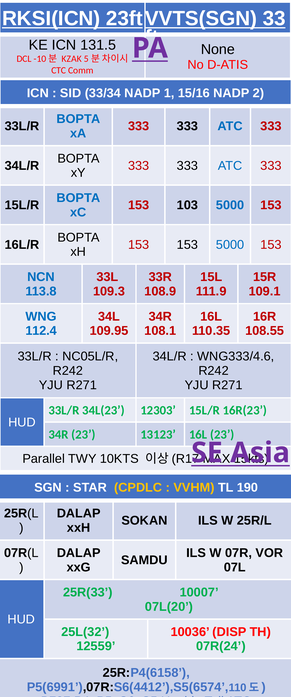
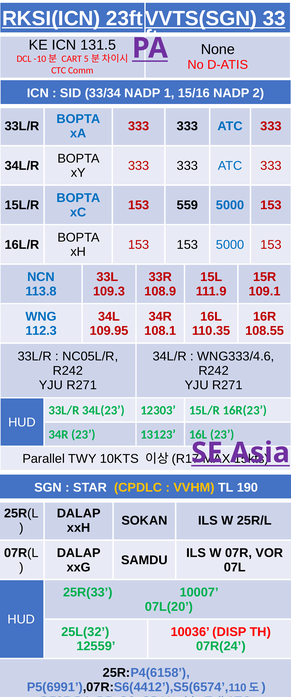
KZAK: KZAK -> CART (72, 59)
103: 103 -> 559 (187, 205)
112.4: 112.4 -> 112.3 (41, 330)
